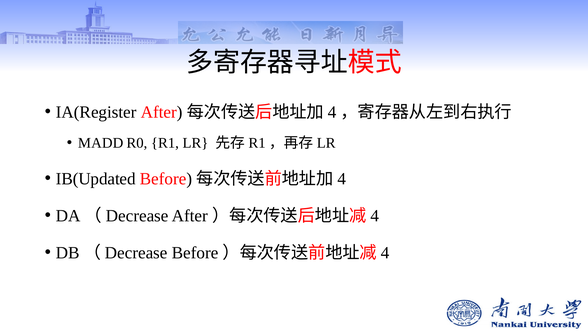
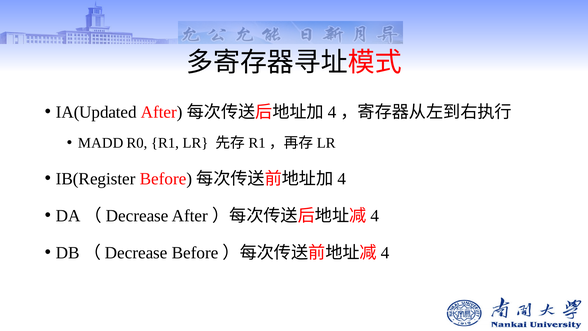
IA(Register: IA(Register -> IA(Updated (96, 112)
IB(Updated: IB(Updated -> IB(Register (96, 179)
